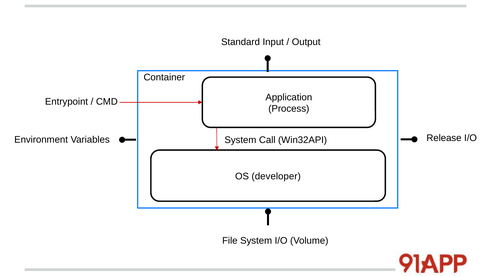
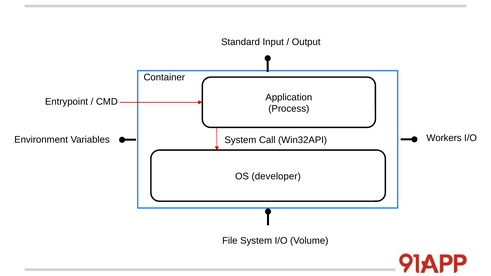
Release: Release -> Workers (444, 138)
